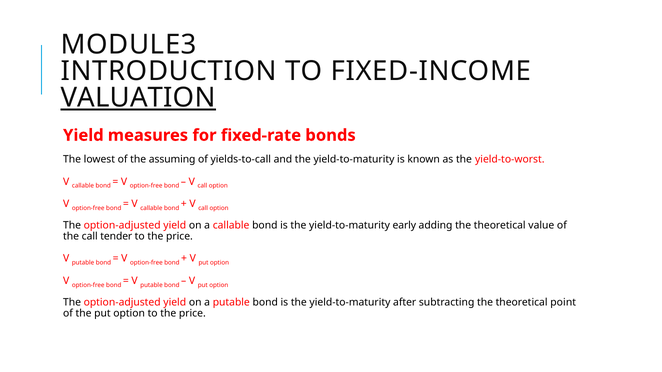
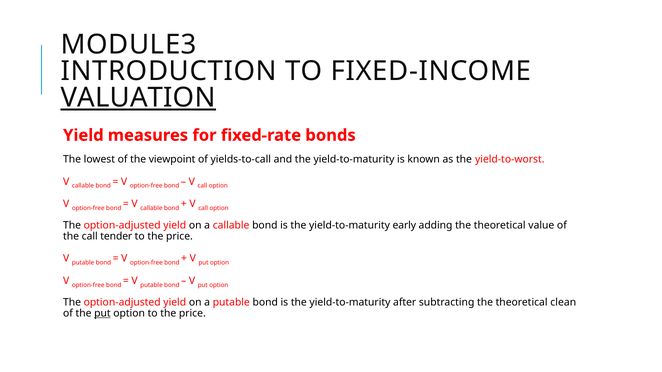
assuming: assuming -> viewpoint (172, 160)
point: point -> clean (563, 302)
put underline: none -> present (102, 314)
